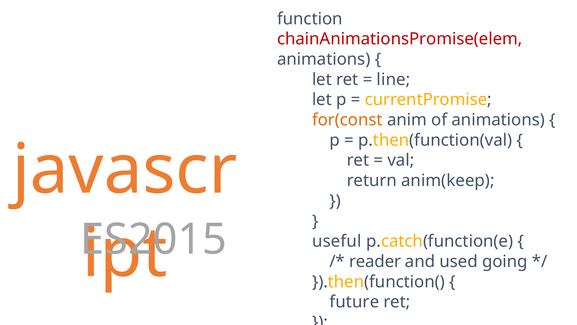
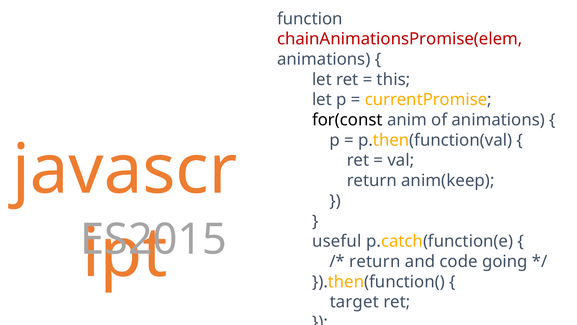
line: line -> this (394, 79)
for(const colour: orange -> black (347, 120)
reader: reader -> return (375, 261)
used: used -> code (459, 261)
future: future -> target (354, 302)
